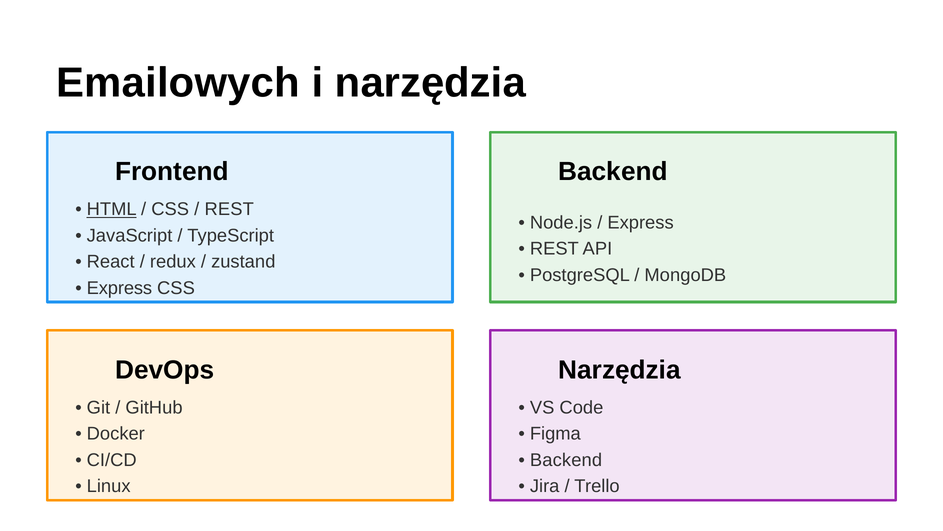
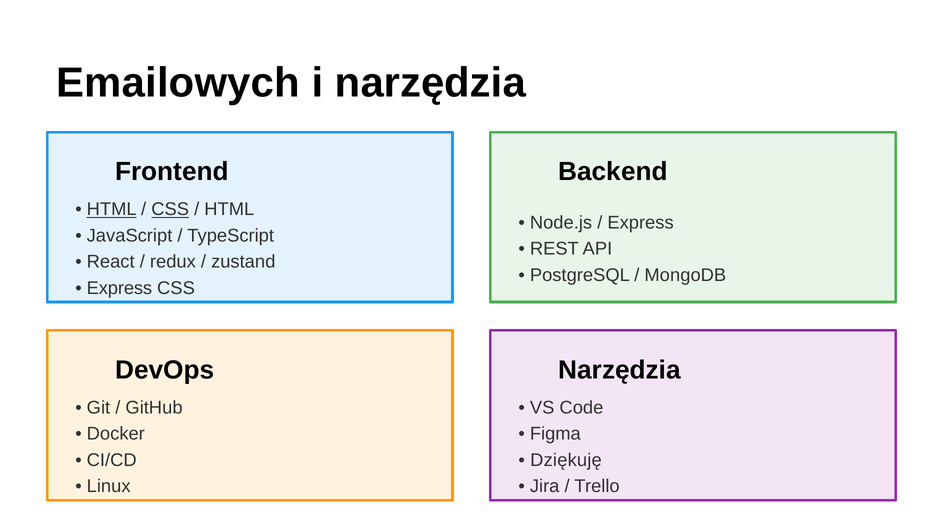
CSS underline: none -> present (170, 209)
REST: REST -> HTML (229, 209)
Backend: Backend -> Dziękuję (566, 460)
